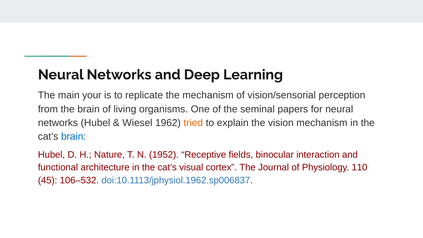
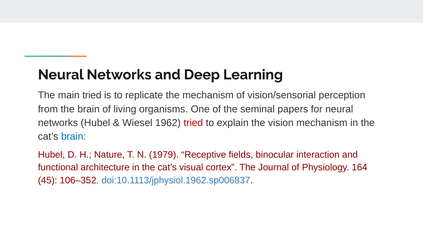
main your: your -> tried (92, 95)
tried colour: orange -> red (193, 123)
1952: 1952 -> 1979 (164, 155)
110: 110 -> 164 (360, 167)
106–532: 106–532 -> 106–352 (79, 180)
